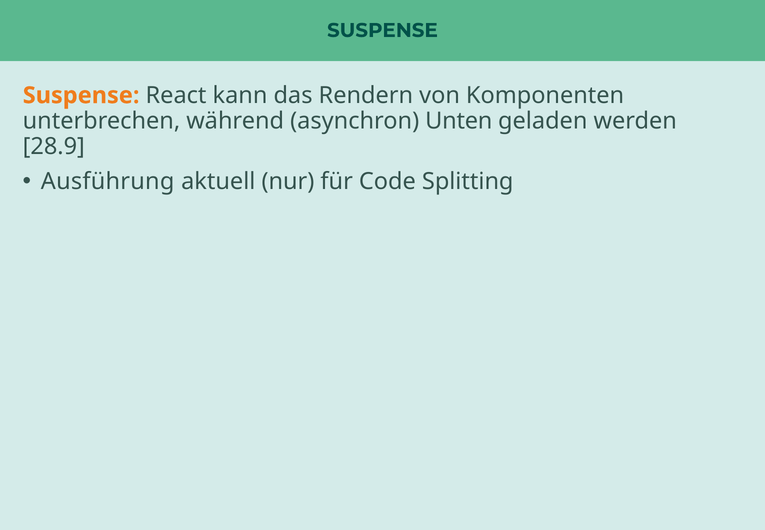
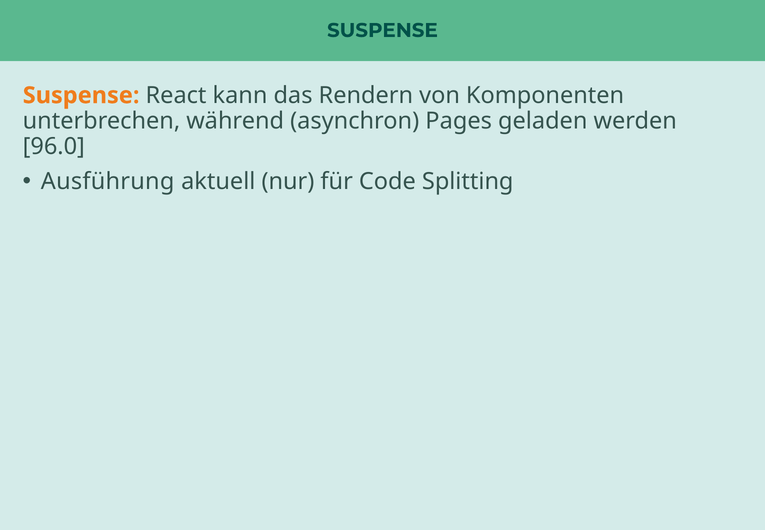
Unten: Unten -> Pages (459, 121)
28.9: 28.9 -> 96.0 (54, 146)
